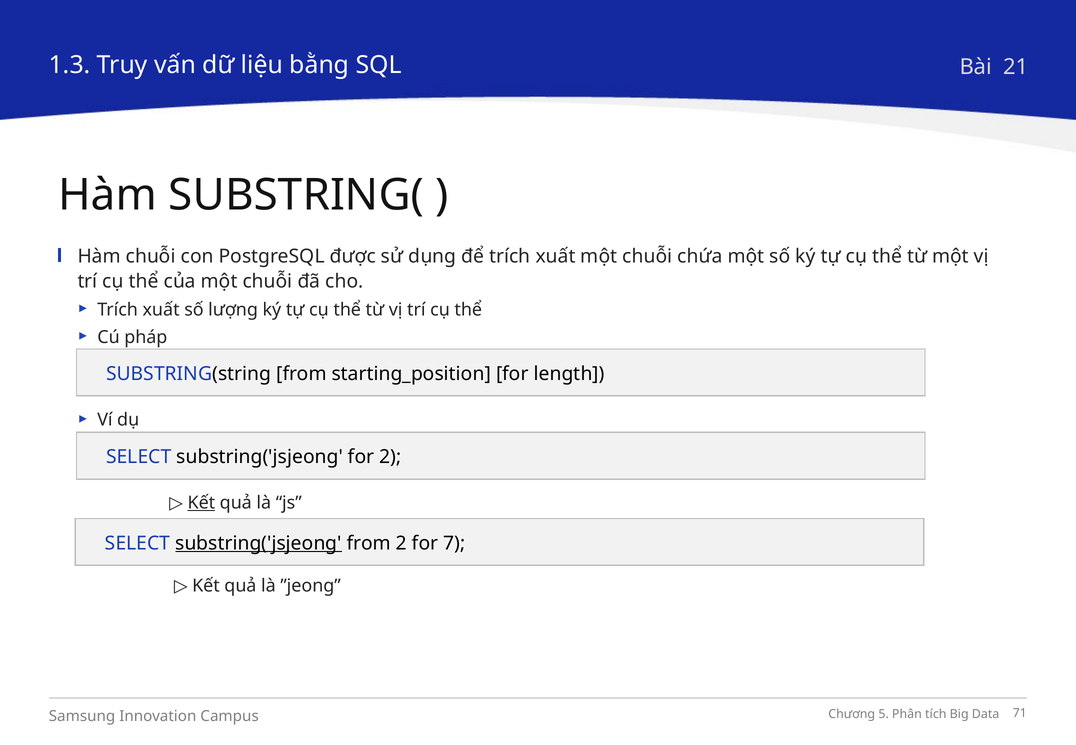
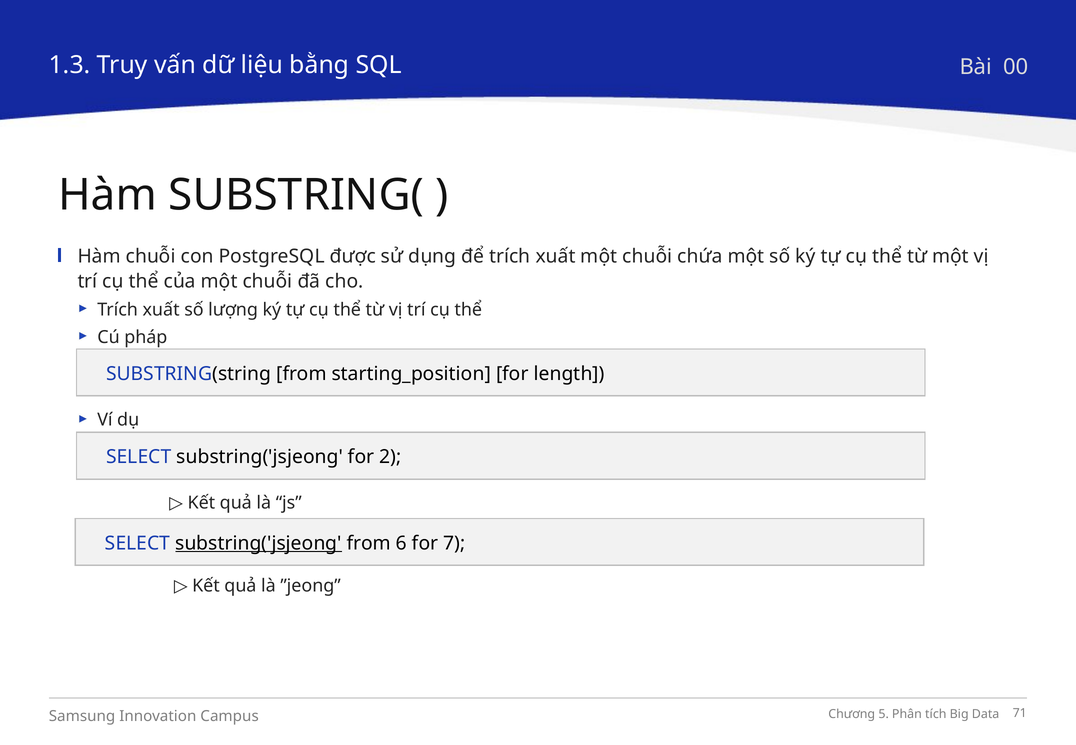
21: 21 -> 00 (1016, 67)
Kết underline: present -> none (201, 503)
from 2: 2 -> 6 (401, 543)
